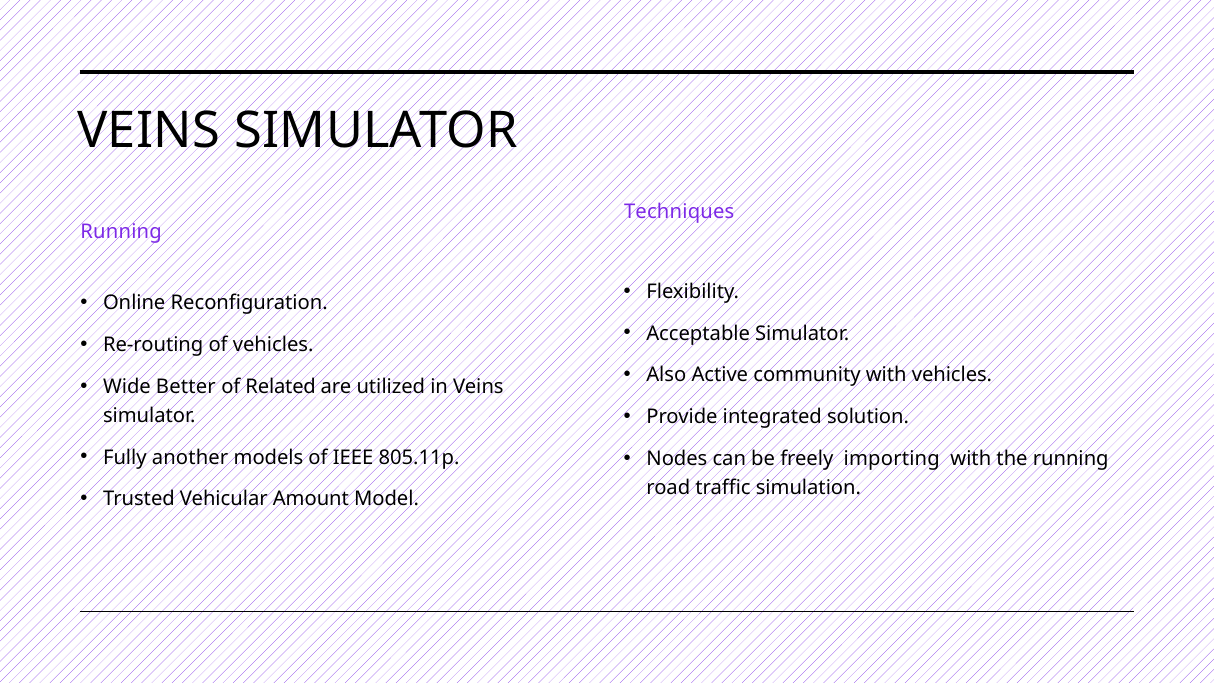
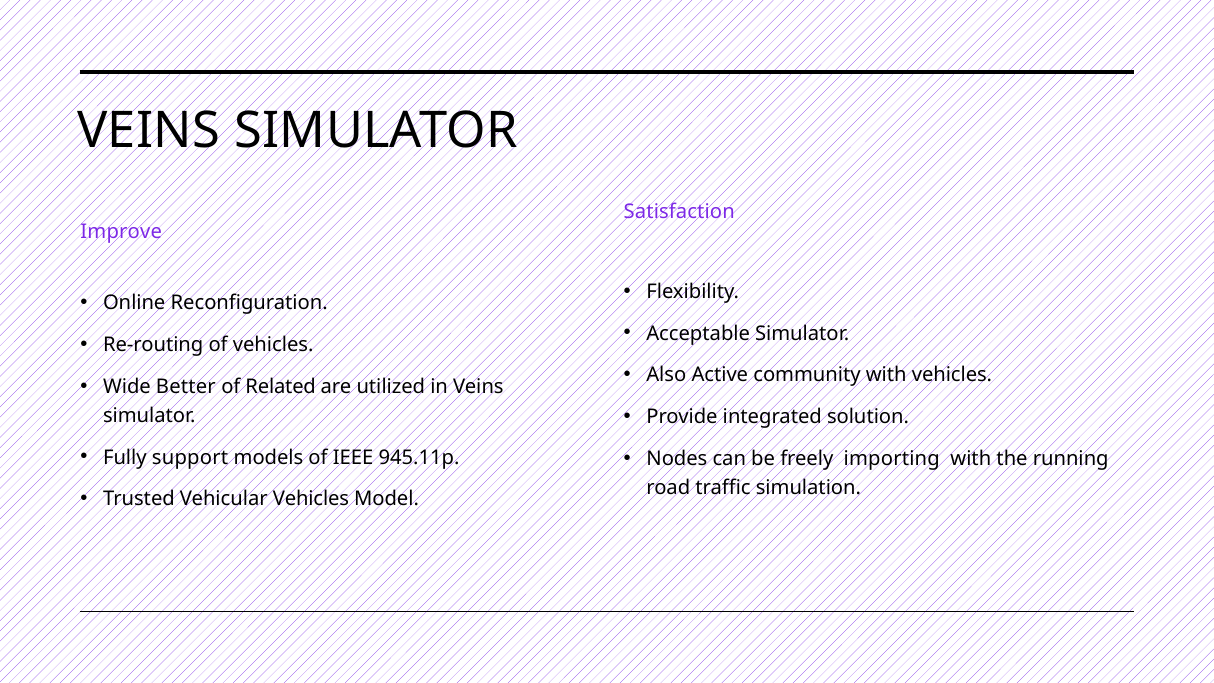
Techniques: Techniques -> Satisfaction (679, 212)
Running: Running -> Improve (121, 232)
another: another -> support (190, 457)
805.11p: 805.11p -> 945.11p (419, 457)
Vehicular Amount: Amount -> Vehicles (311, 499)
